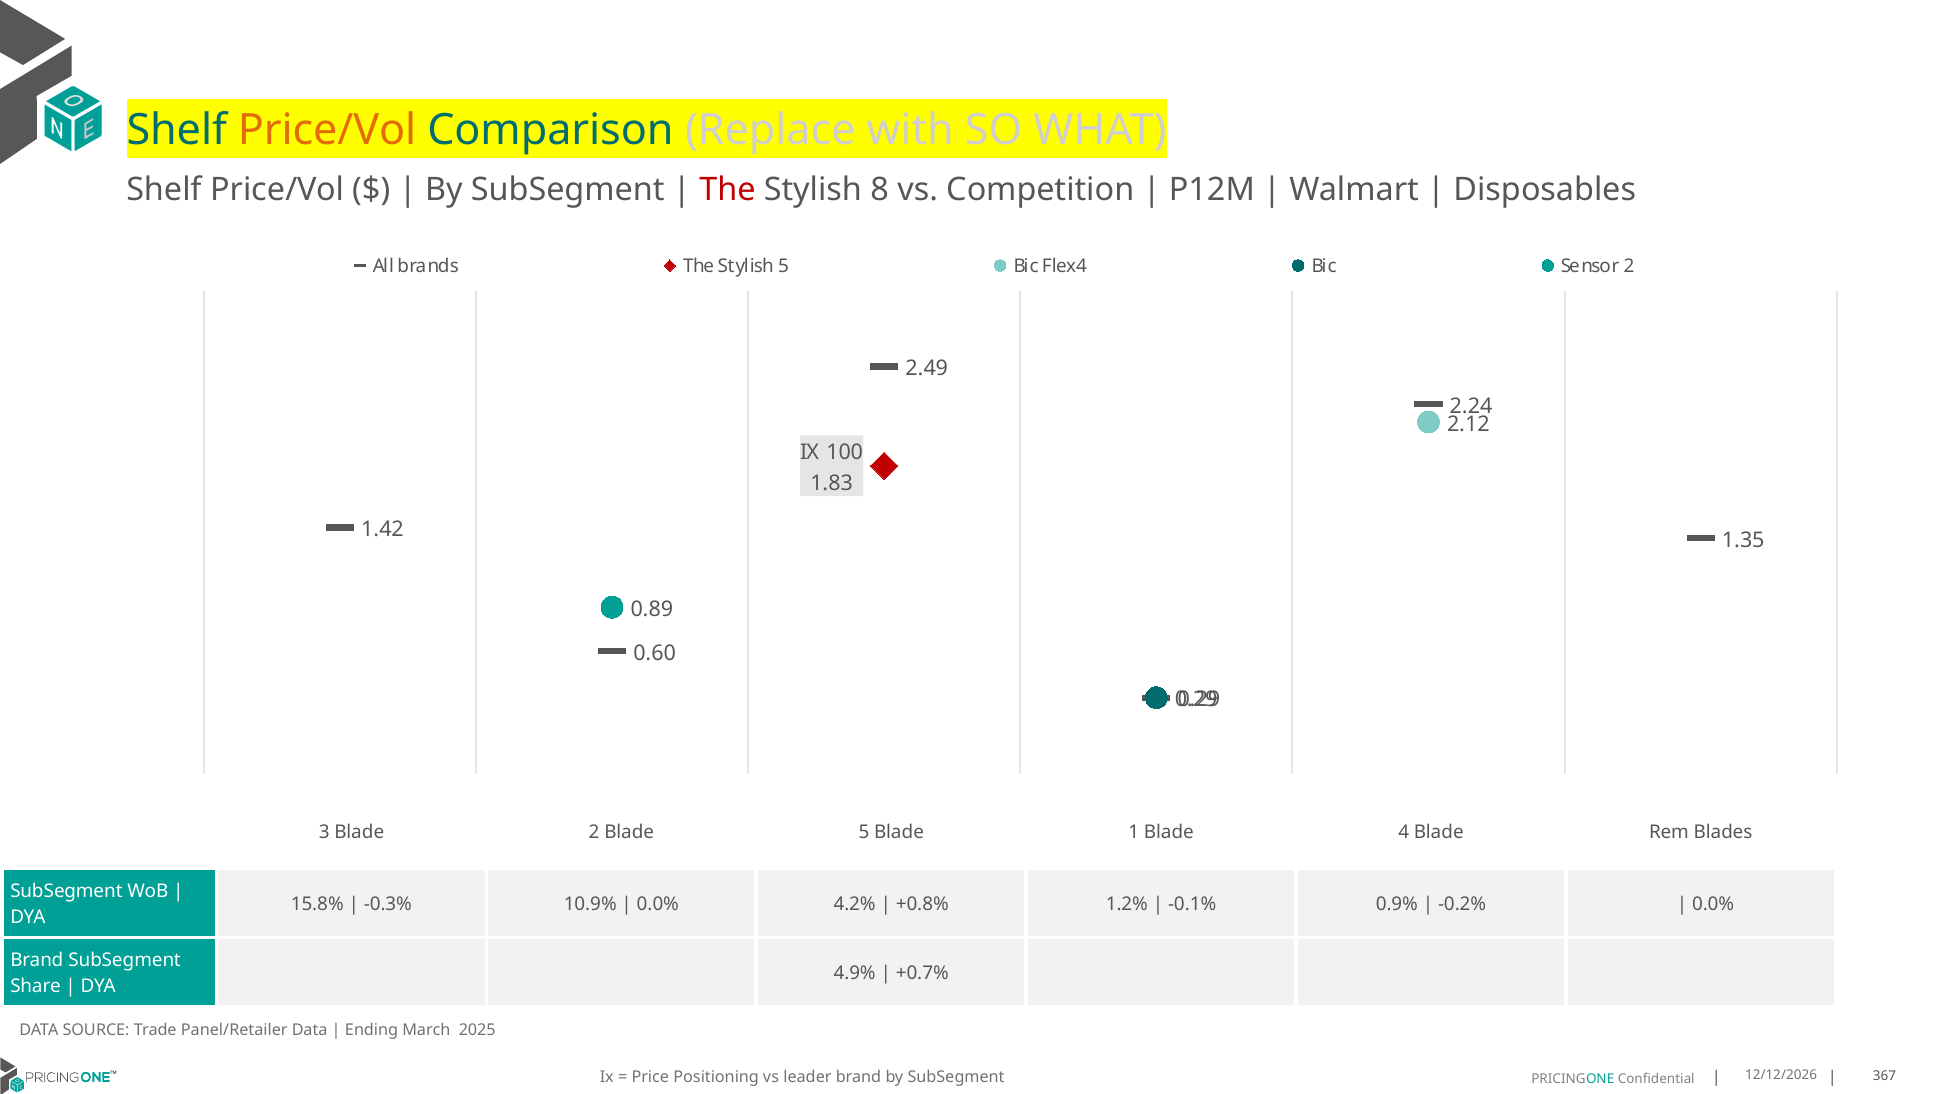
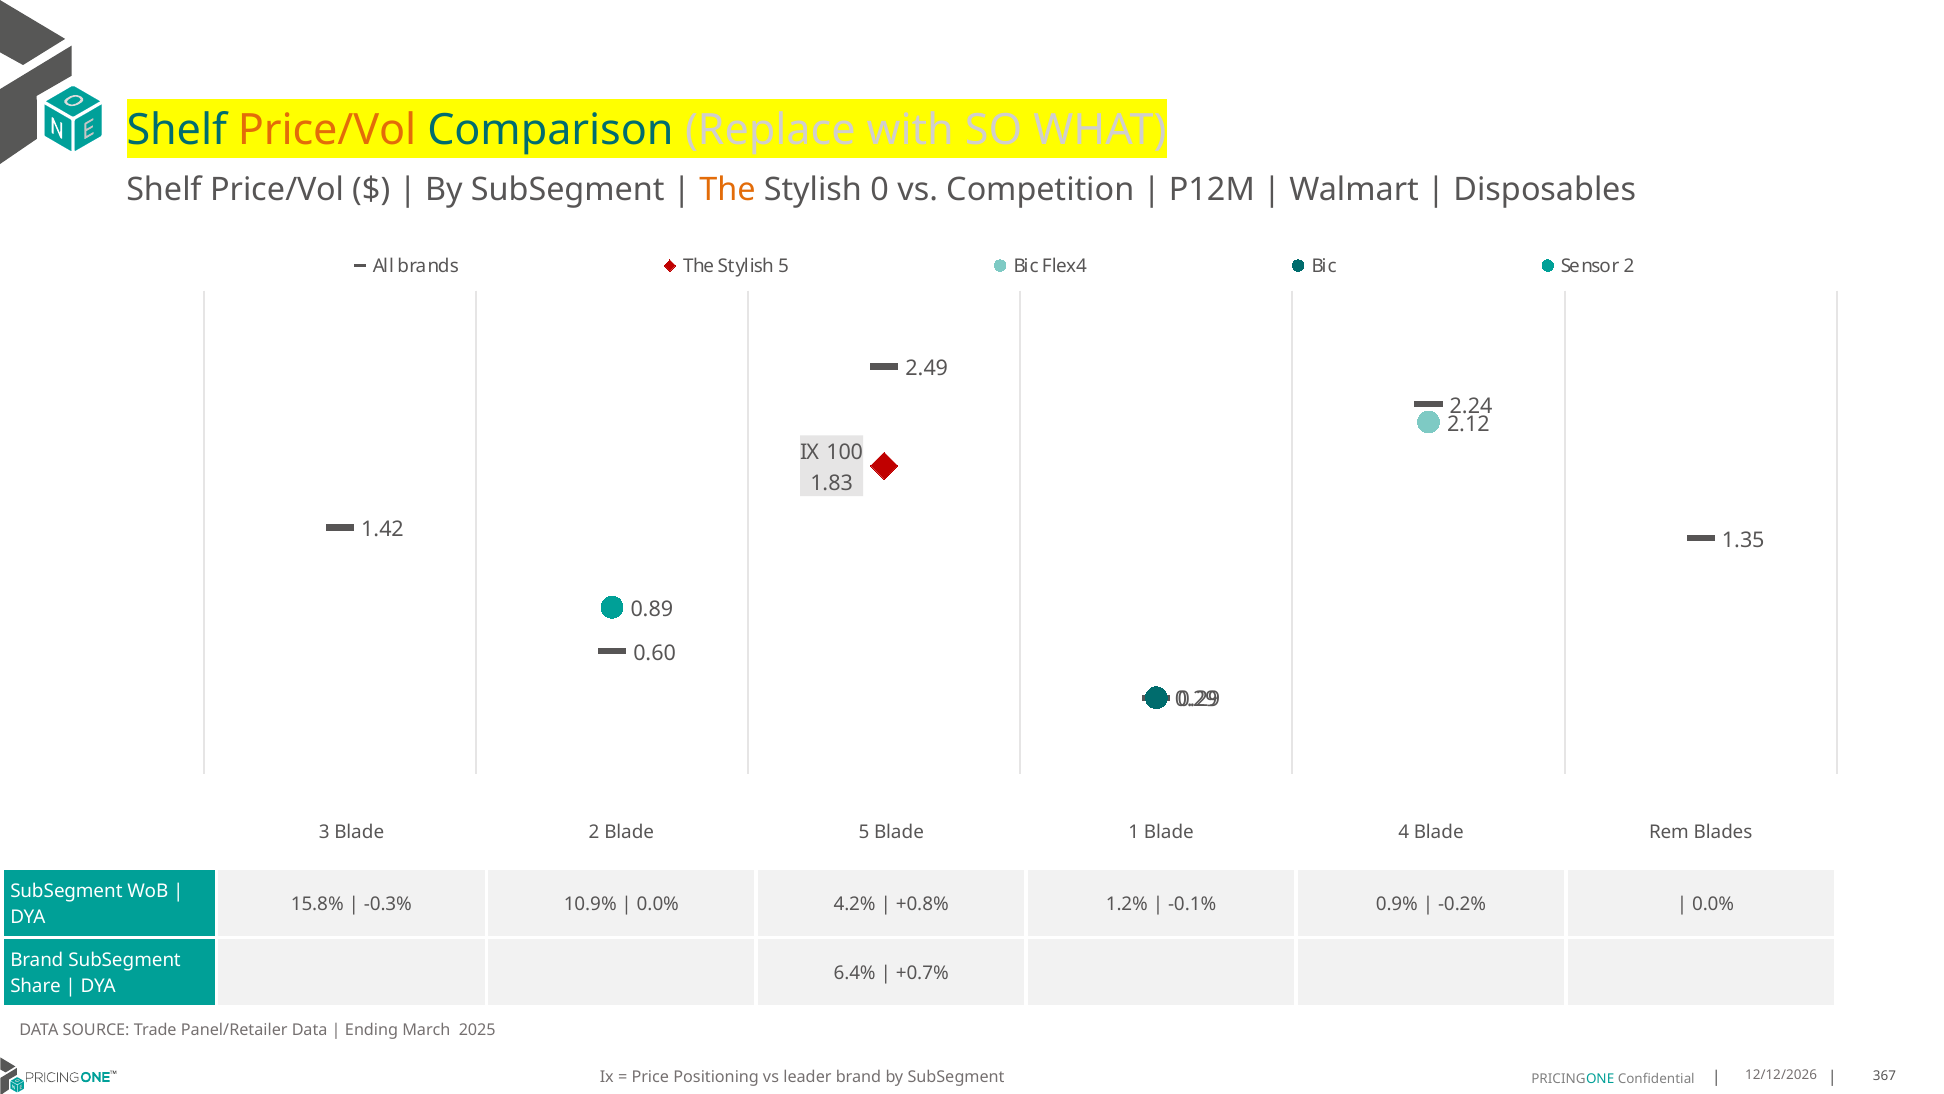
The colour: red -> orange (727, 190)
8: 8 -> 0 (880, 190)
4.9%: 4.9% -> 6.4% (855, 973)
